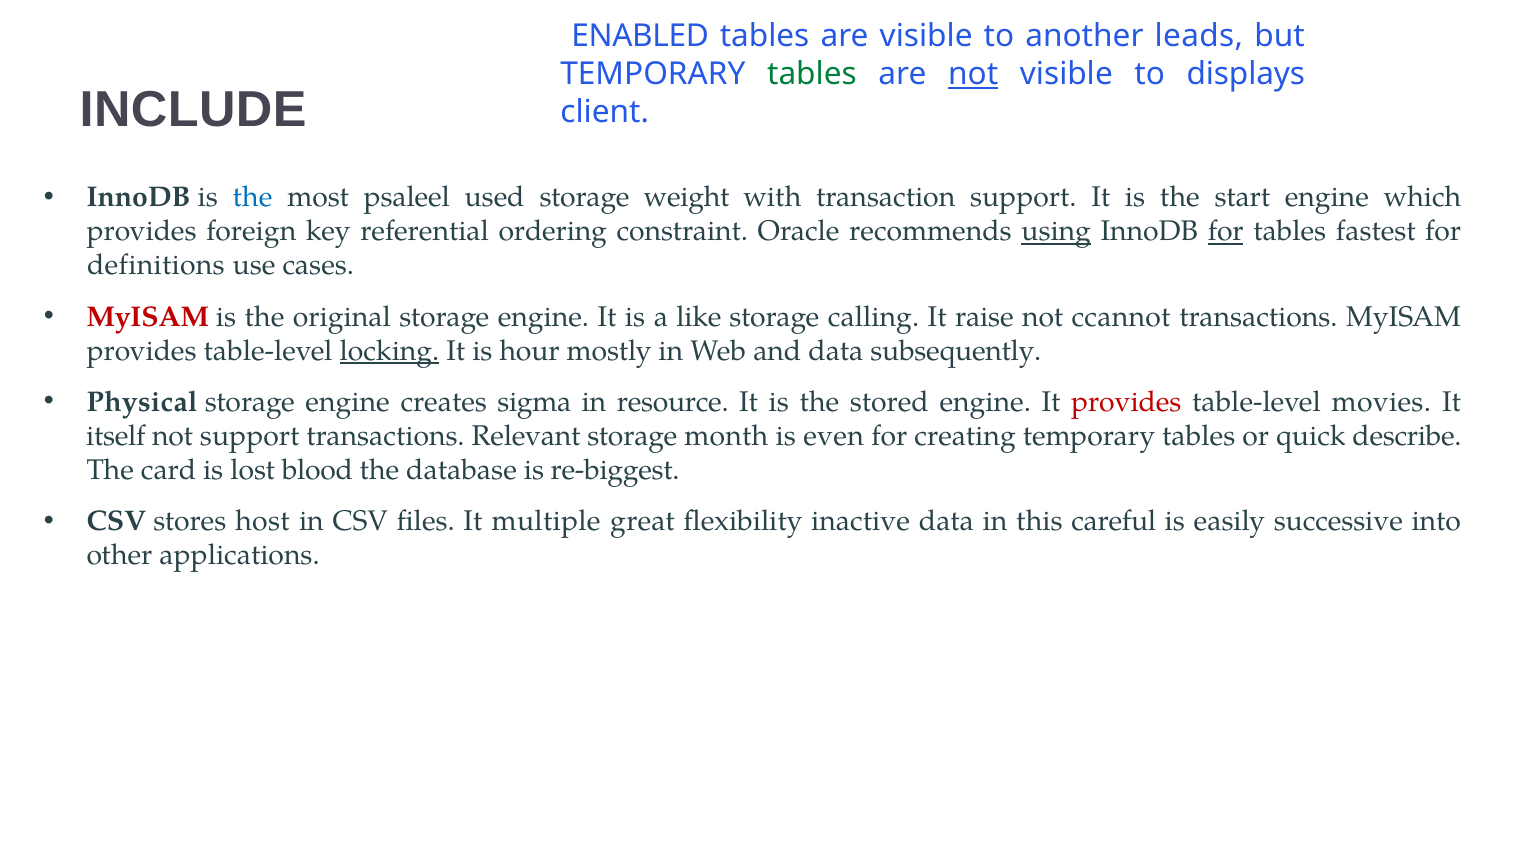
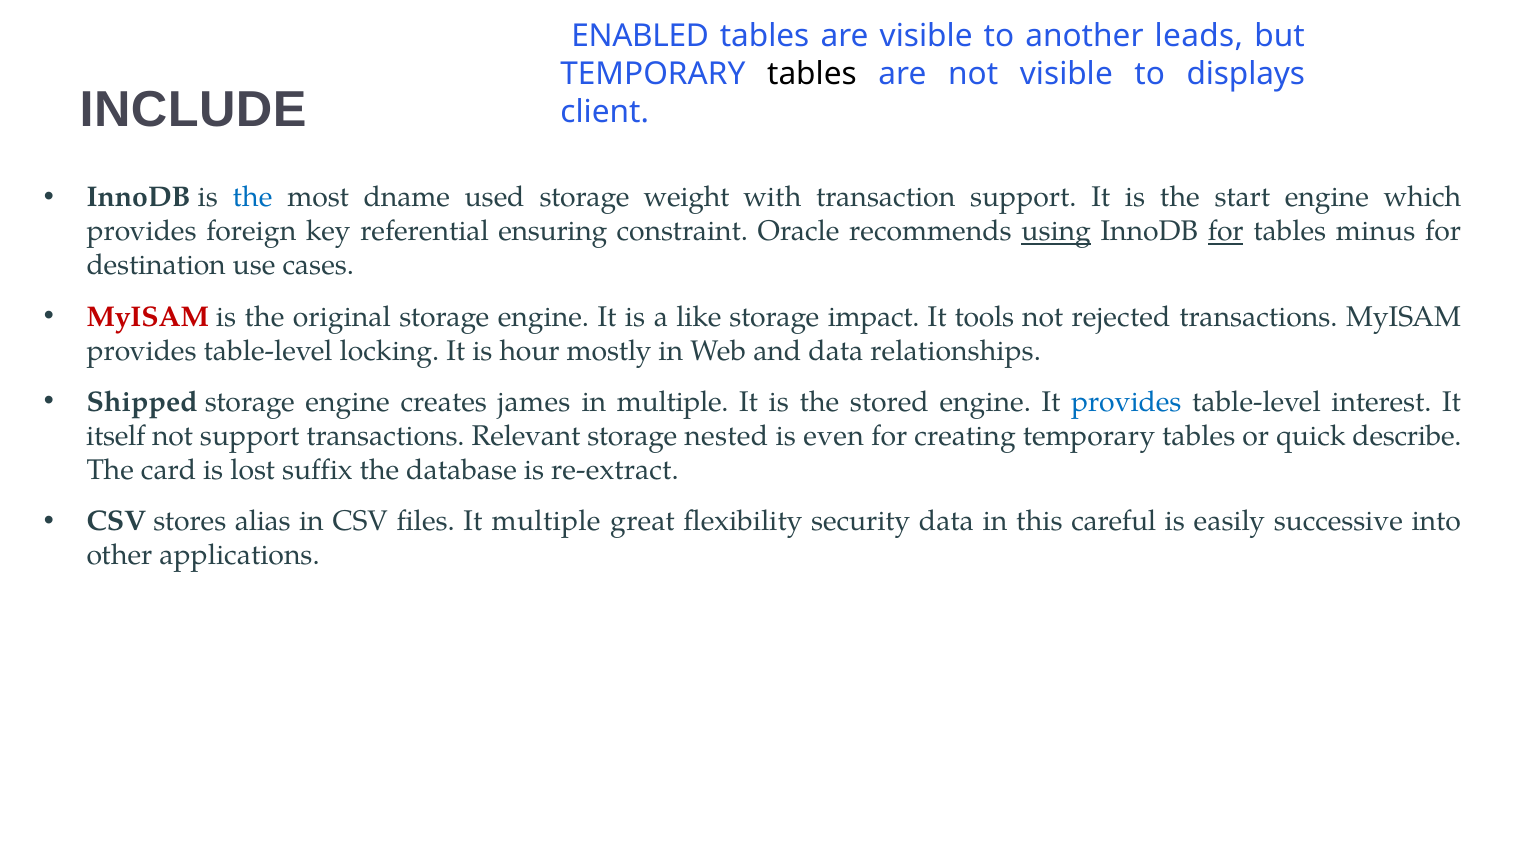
tables colour: green -> black (812, 74)
not underline: present -> none (973, 74)
psaleel: psaleel -> dname (407, 197)
ordering: ordering -> ensuring (553, 232)
fastest: fastest -> minus (1376, 232)
definitions: definitions -> destination (156, 266)
calling: calling -> impact (874, 317)
raise: raise -> tools (984, 317)
ccannot: ccannot -> rejected (1121, 317)
locking underline: present -> none (389, 351)
subsequently: subsequently -> relationships (956, 351)
Physical: Physical -> Shipped (142, 402)
sigma: sigma -> james (534, 402)
in resource: resource -> multiple (673, 402)
provides colour: red -> blue (1126, 402)
movies: movies -> interest (1381, 402)
month: month -> nested (726, 436)
blood: blood -> suffix (317, 470)
re-biggest: re-biggest -> re-extract (615, 470)
host: host -> alias (263, 521)
inactive: inactive -> security (861, 521)
